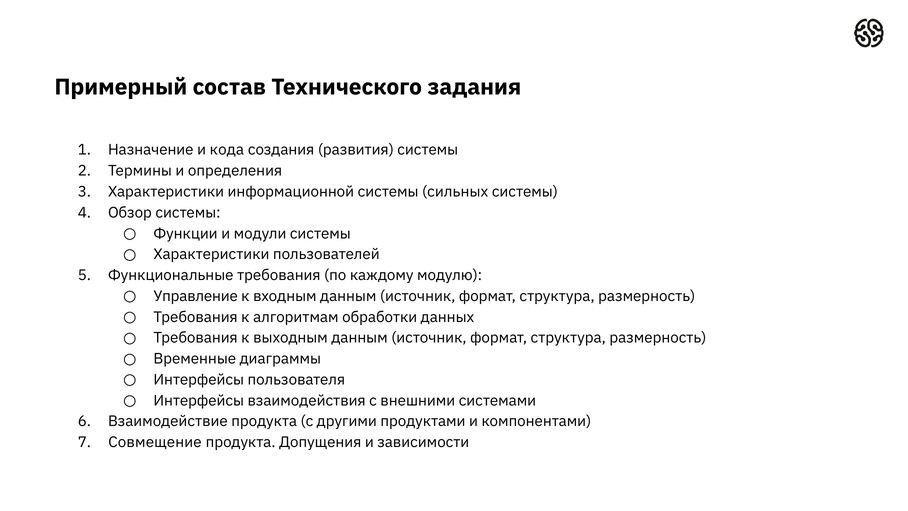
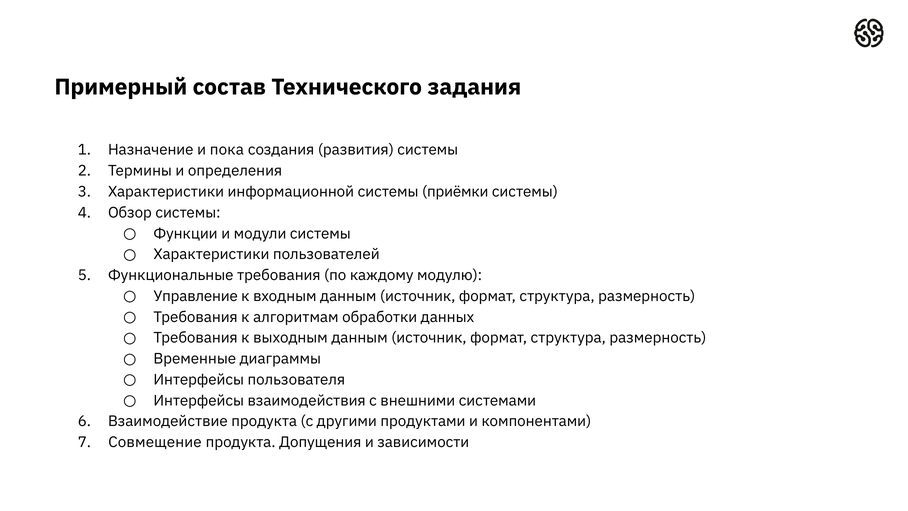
кода: кода -> пока (227, 150)
сильных: сильных -> приёмки (455, 192)
